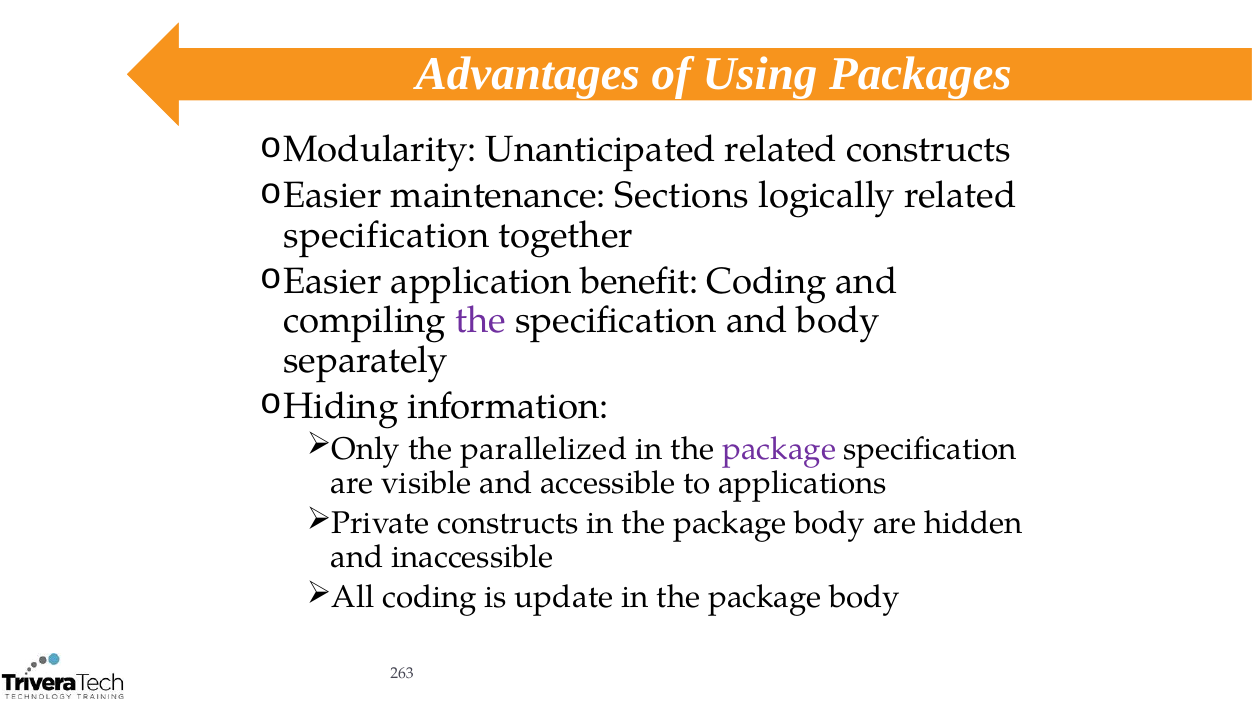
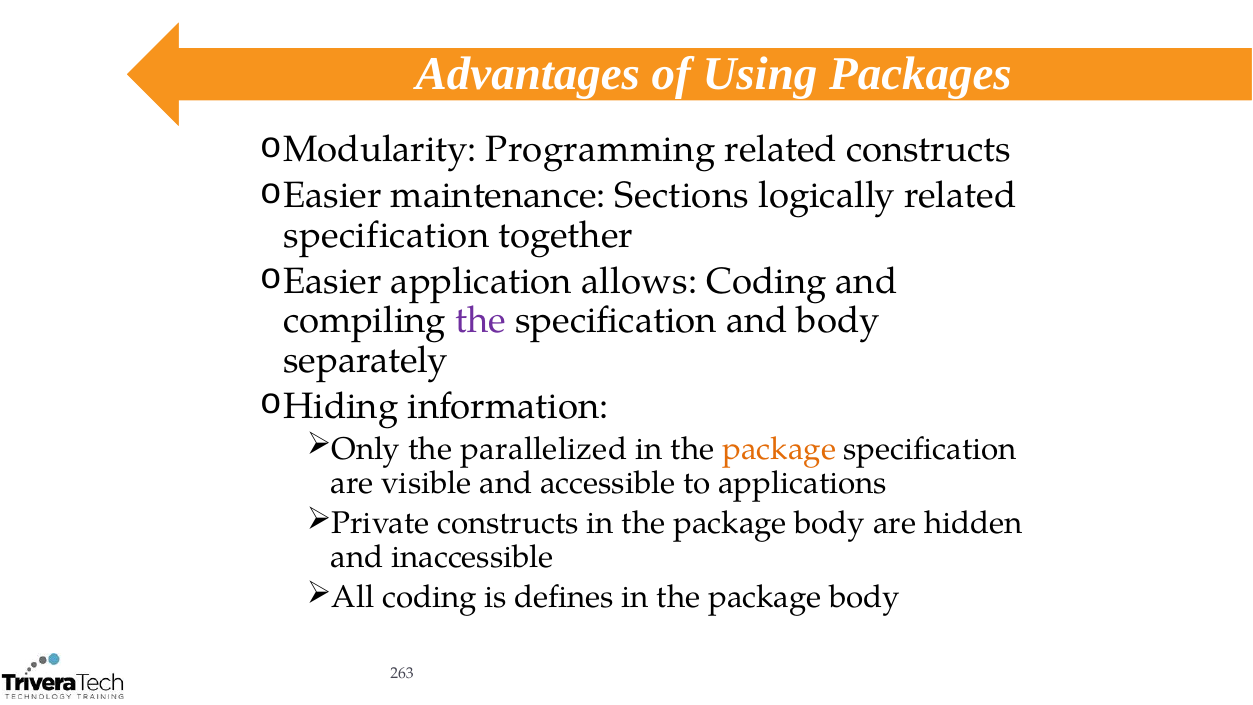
Unanticipated: Unanticipated -> Programming (601, 150)
benefit: benefit -> allows (639, 281)
package colour: purple -> orange (779, 449)
update: update -> defines (564, 597)
